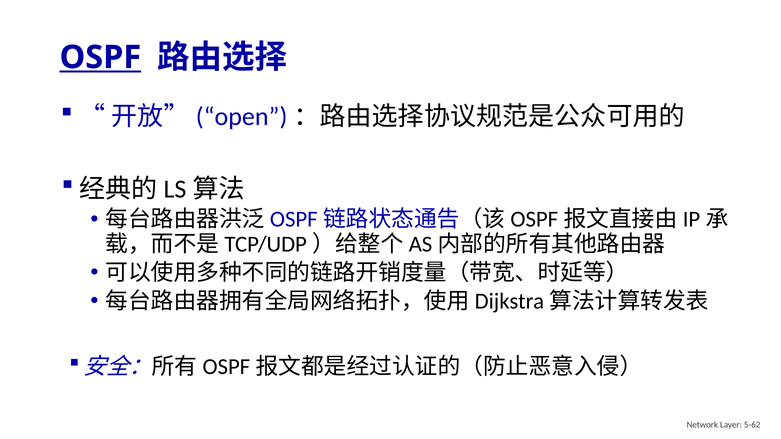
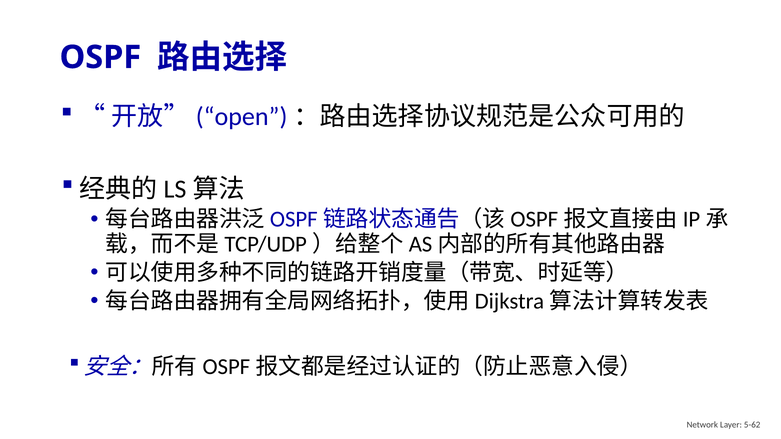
OSPF underline: present -> none (100, 57)
